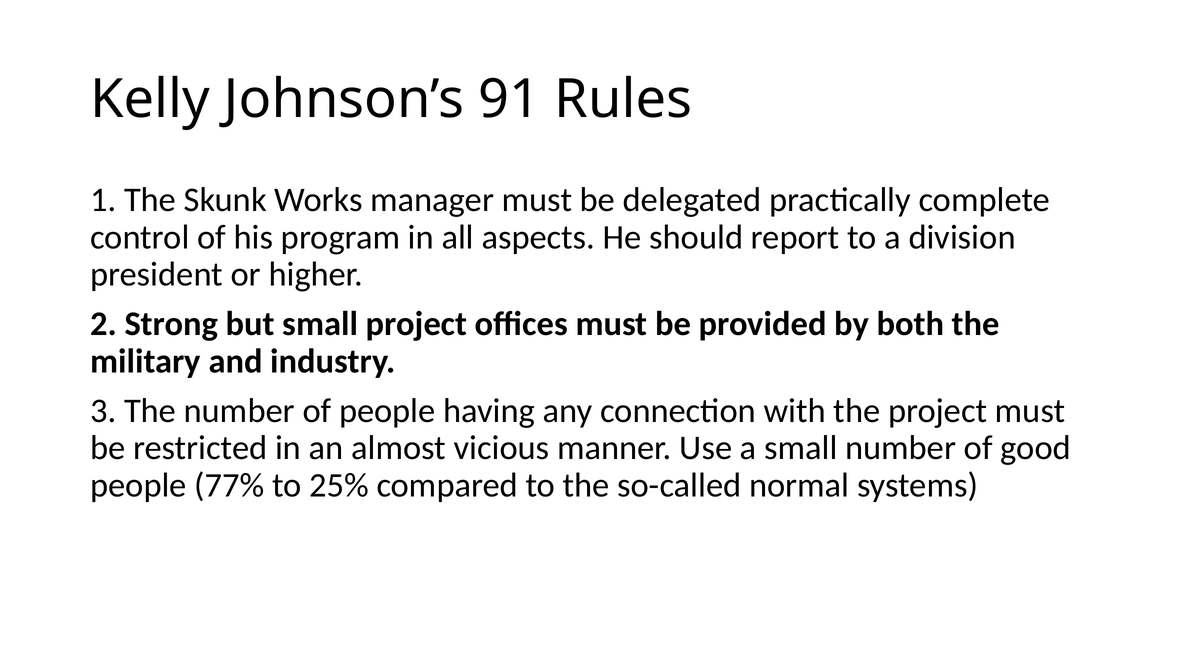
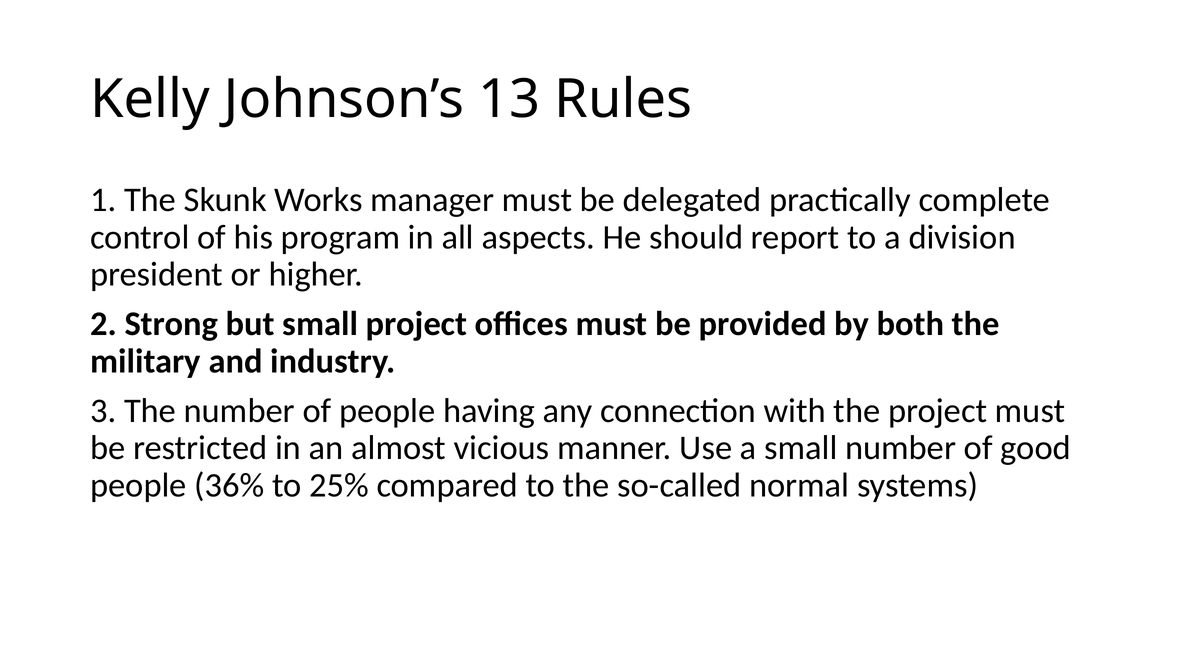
91: 91 -> 13 (509, 99)
77%: 77% -> 36% (229, 486)
